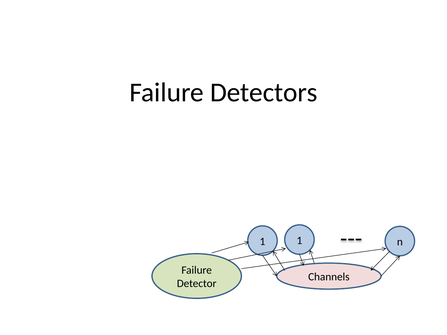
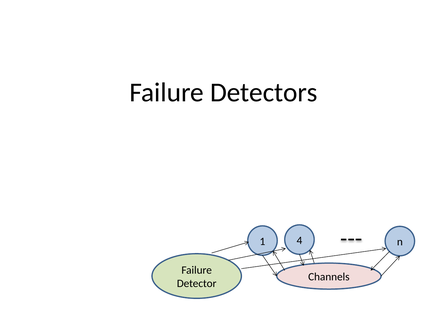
1 1: 1 -> 4 (299, 241)
